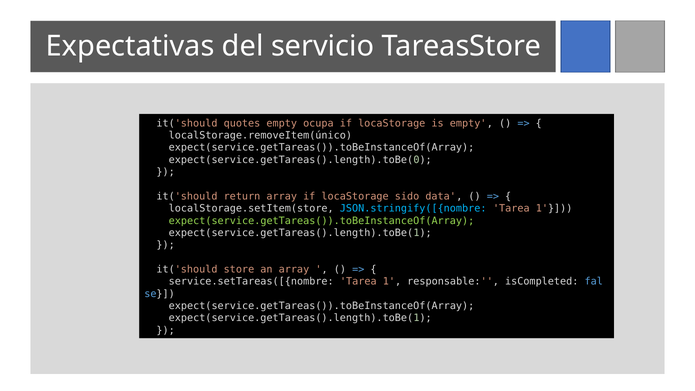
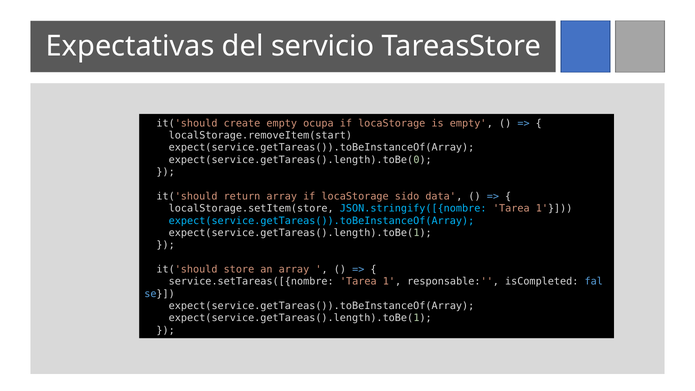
quotes: quotes -> create (242, 123)
localStorage.removeItem(único: localStorage.removeItem(único -> localStorage.removeItem(start (260, 135)
expect(service.getTareas()).toBeInstanceOf(Array colour: light green -> light blue (322, 221)
